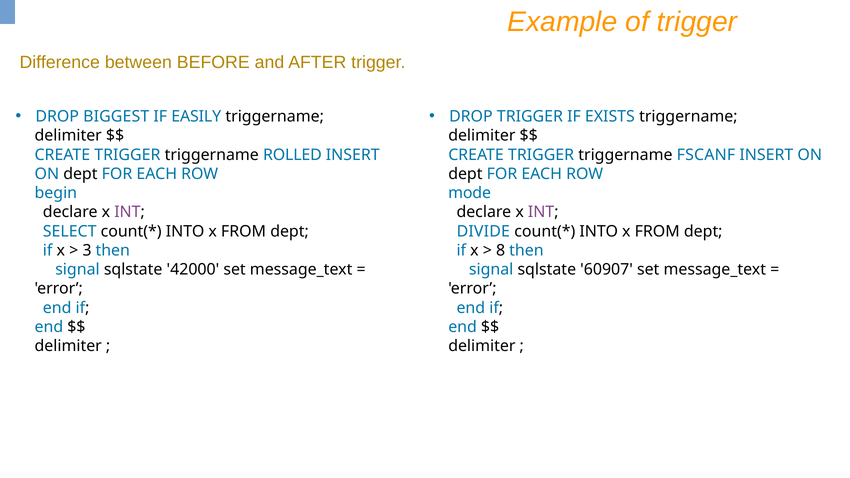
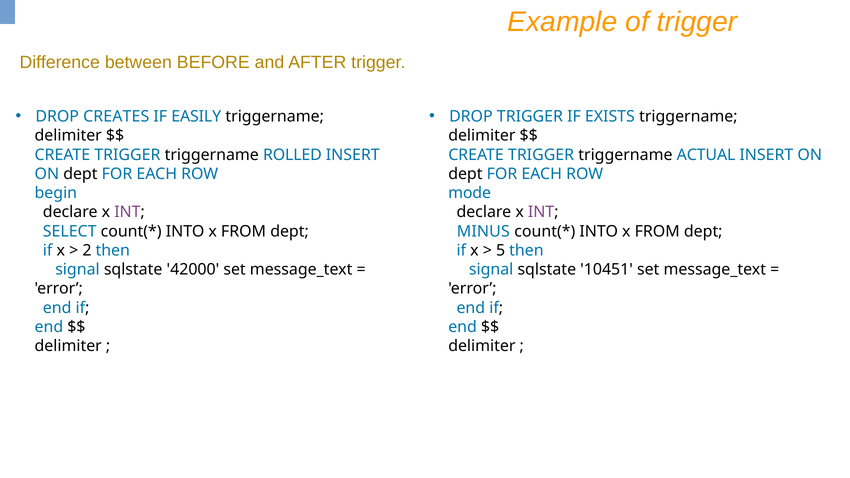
BIGGEST: BIGGEST -> CREATES (116, 117)
FSCANF: FSCANF -> ACTUAL (706, 155)
DIVIDE: DIVIDE -> MINUS (483, 231)
3: 3 -> 2 (87, 250)
8: 8 -> 5 (501, 250)
60907: 60907 -> 10451 (607, 270)
